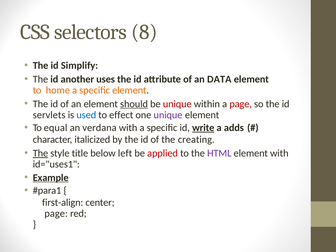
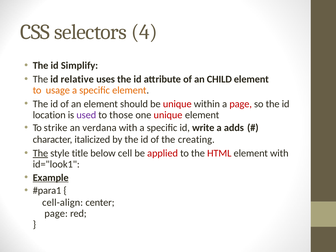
8: 8 -> 4 (144, 32)
another: another -> relative (77, 79)
DATA: DATA -> CHILD (219, 79)
home: home -> usage (58, 90)
should underline: present -> none (134, 104)
servlets: servlets -> location (49, 115)
used colour: blue -> purple (86, 115)
effect: effect -> those (121, 115)
unique colour: purple -> red (168, 115)
equal: equal -> strike (56, 128)
write underline: present -> none (203, 128)
left: left -> cell (125, 153)
HTML colour: purple -> red (219, 153)
id="uses1: id="uses1 -> id="look1 (56, 164)
first-align: first-align -> cell-align (63, 202)
